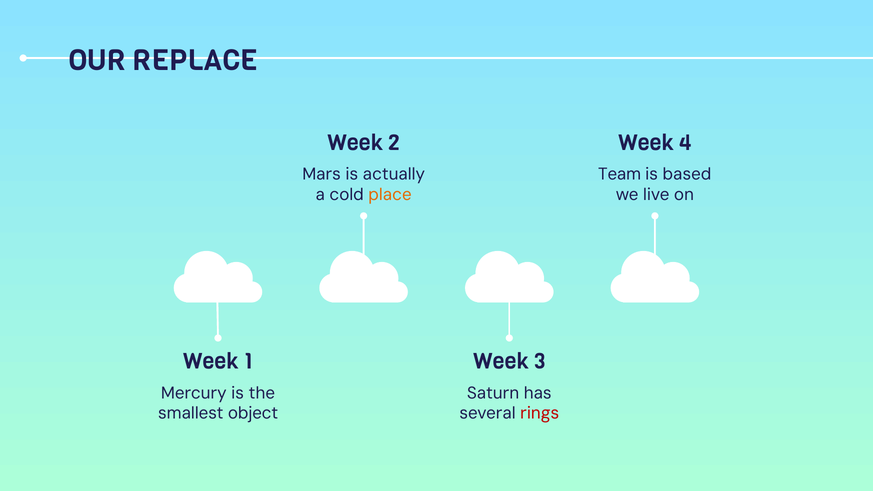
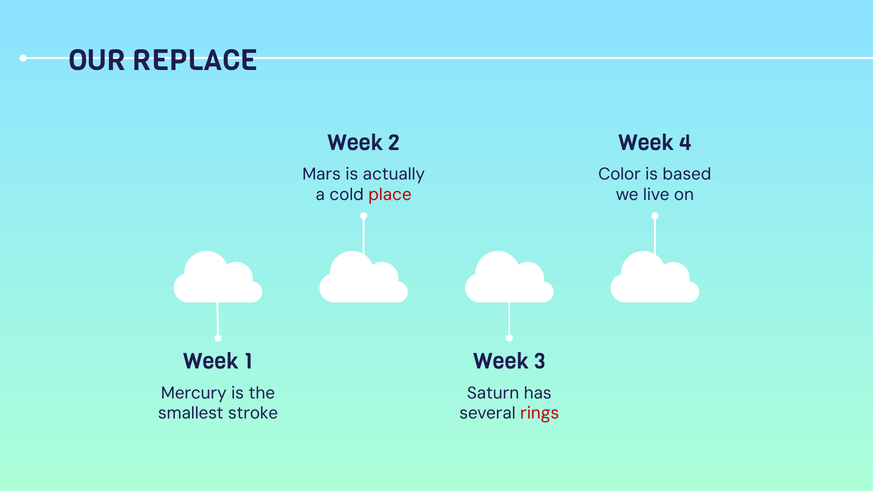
Team: Team -> Color (620, 174)
place colour: orange -> red (390, 195)
object: object -> stroke (253, 413)
